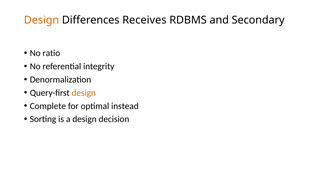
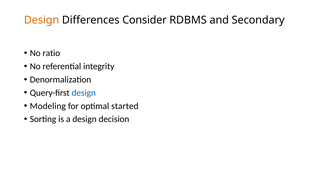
Receives: Receives -> Consider (145, 20)
design colour: orange -> blue (84, 93)
Complete: Complete -> Modeling (48, 106)
instead: instead -> started (125, 106)
